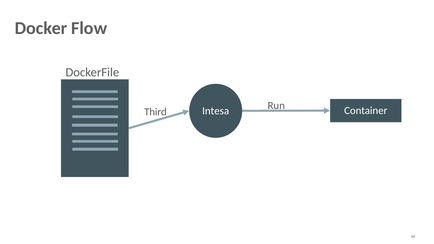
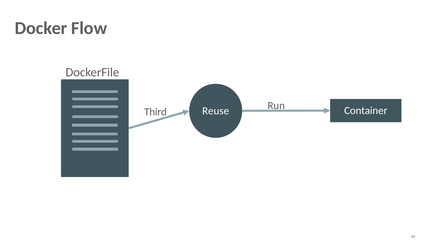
Intesa: Intesa -> Reuse (216, 111)
